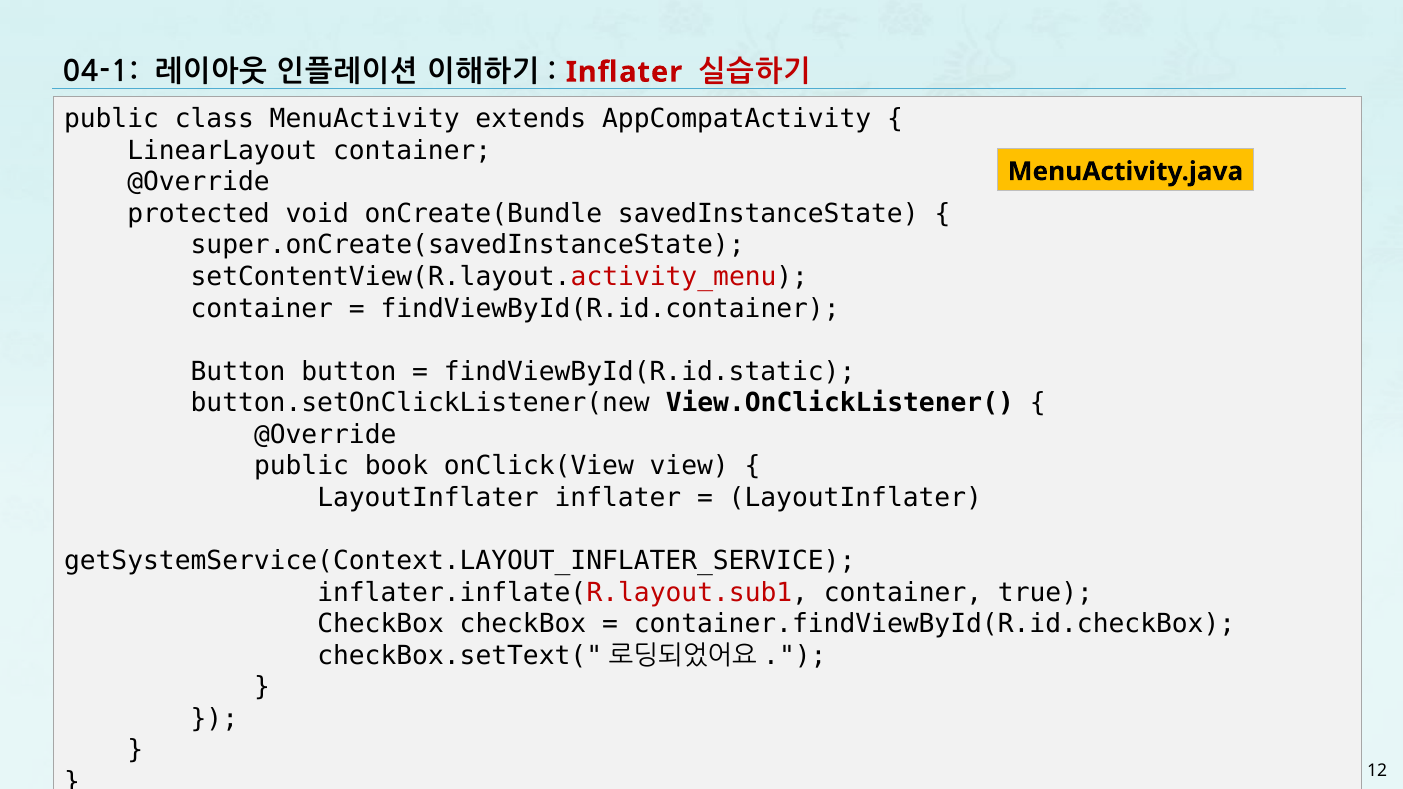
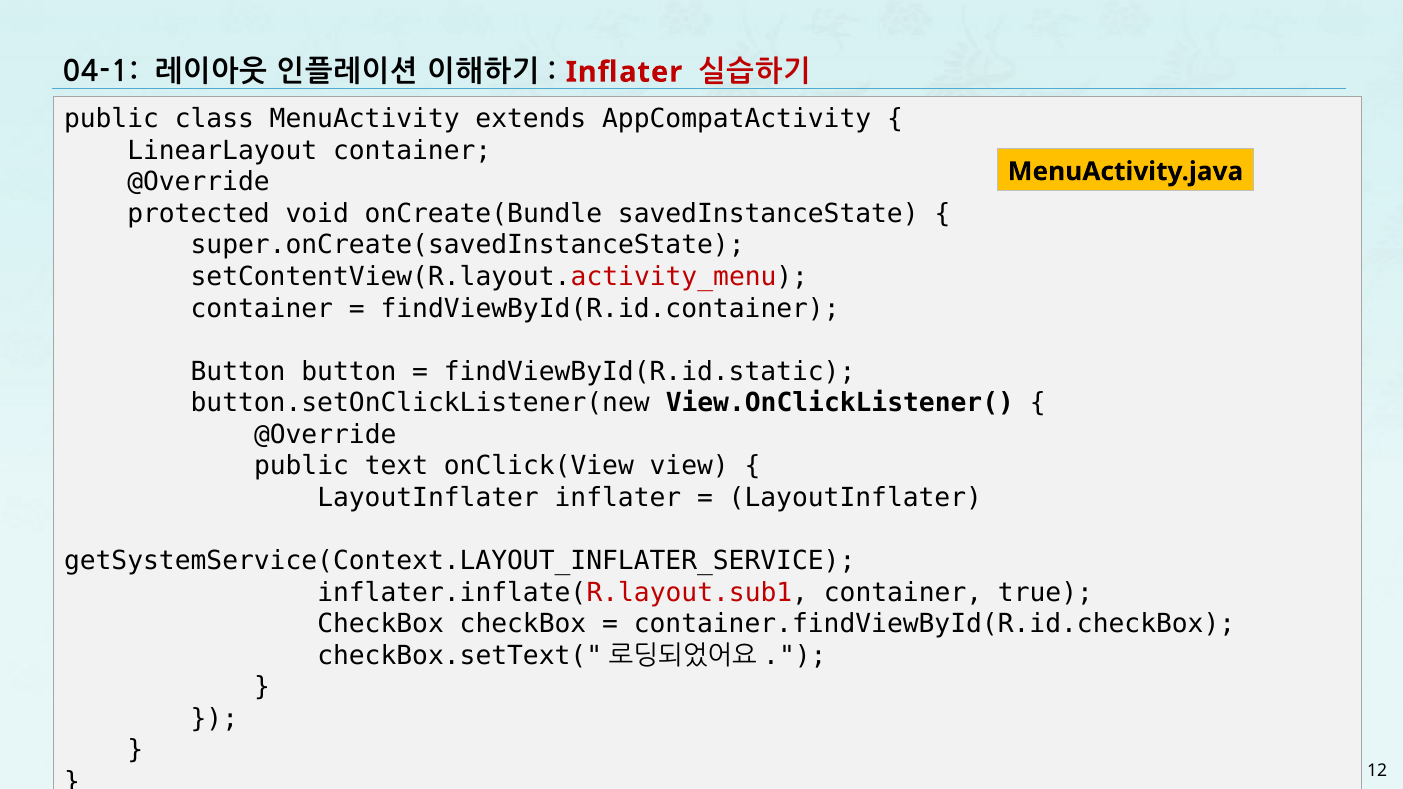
book: book -> text (396, 466)
